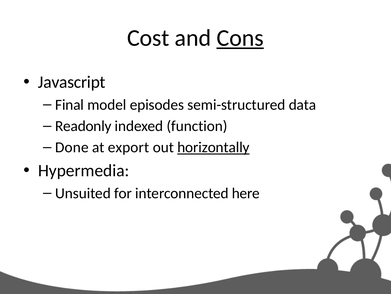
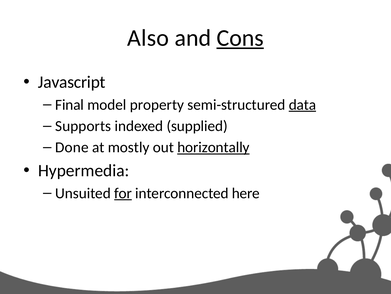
Cost: Cost -> Also (148, 38)
episodes: episodes -> property (157, 104)
data underline: none -> present (302, 104)
Readonly: Readonly -> Supports (83, 126)
function: function -> supplied (197, 126)
export: export -> mostly (129, 147)
for underline: none -> present (123, 193)
